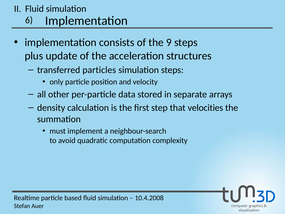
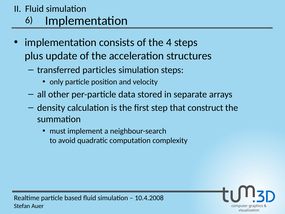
9: 9 -> 4 (169, 42)
velocities: velocities -> construct (205, 108)
